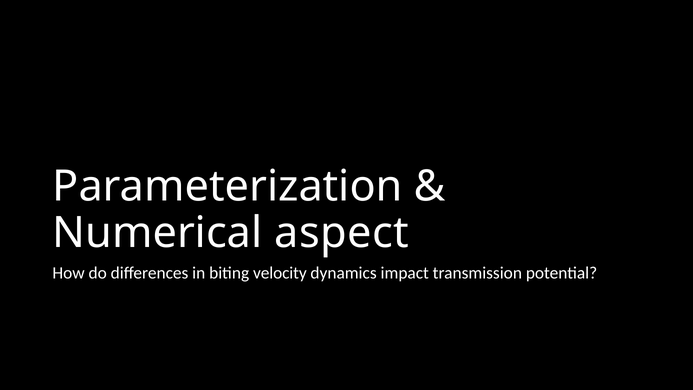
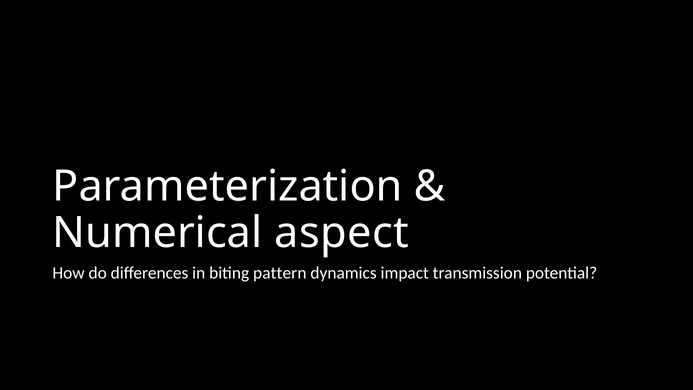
velocity: velocity -> pattern (280, 273)
